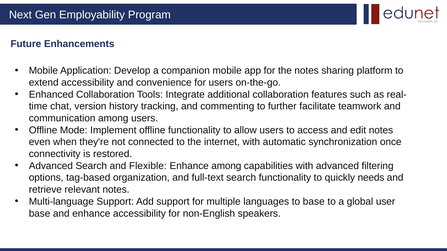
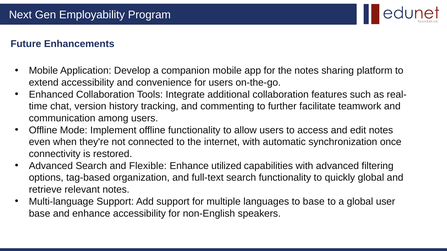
Enhance among: among -> utilized (226, 166)
quickly needs: needs -> global (371, 178)
